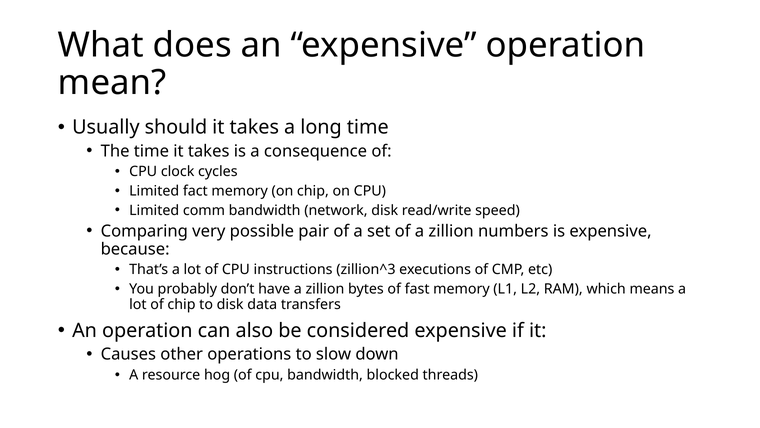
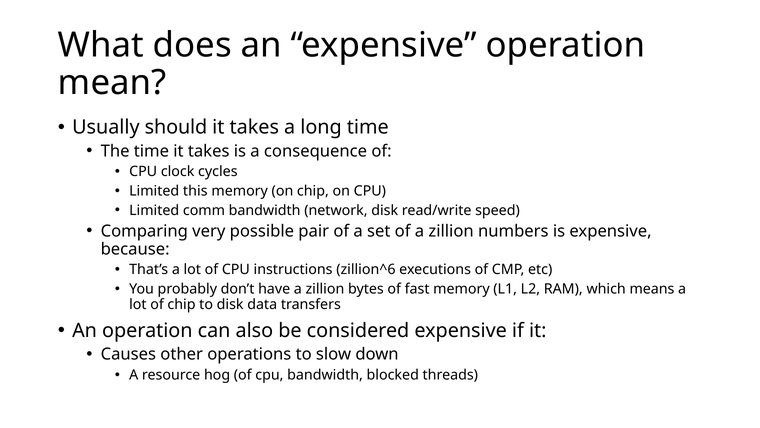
fact: fact -> this (195, 191)
zillion^3: zillion^3 -> zillion^6 (366, 269)
